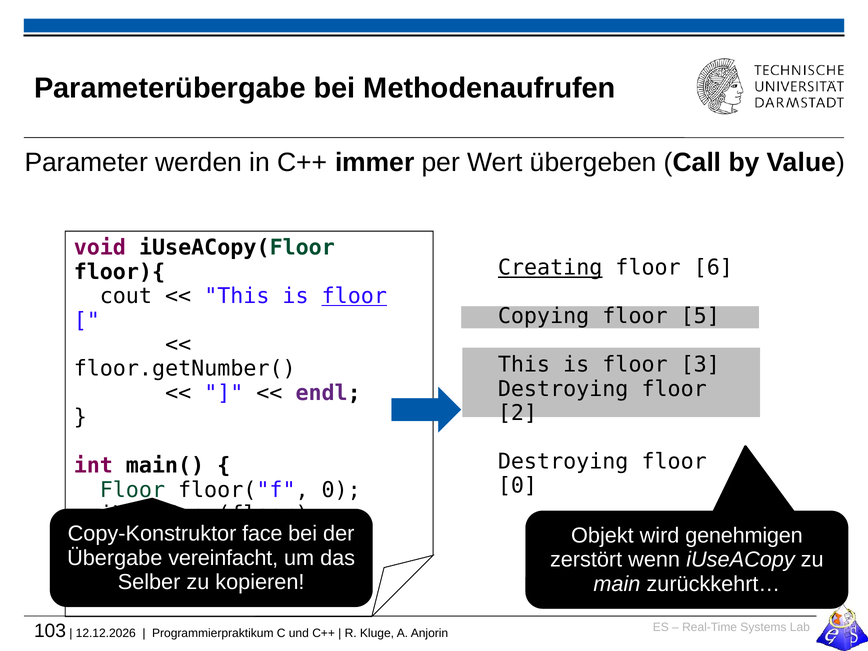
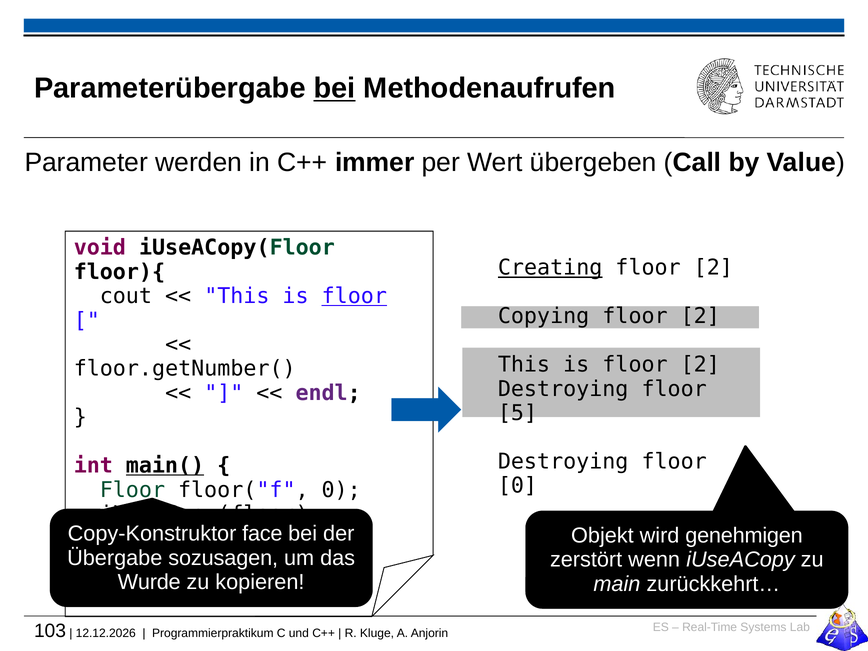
bei underline: none -> present (335, 88)
6: 6 -> 2 (713, 268)
Copying floor 5: 5 -> 2 (700, 316)
is floor 3: 3 -> 2 (700, 365)
2: 2 -> 5 (518, 413)
main( underline: none -> present (165, 466)
vereinfacht: vereinfacht -> sozusagen (223, 558)
Selber: Selber -> Wurde (149, 582)
